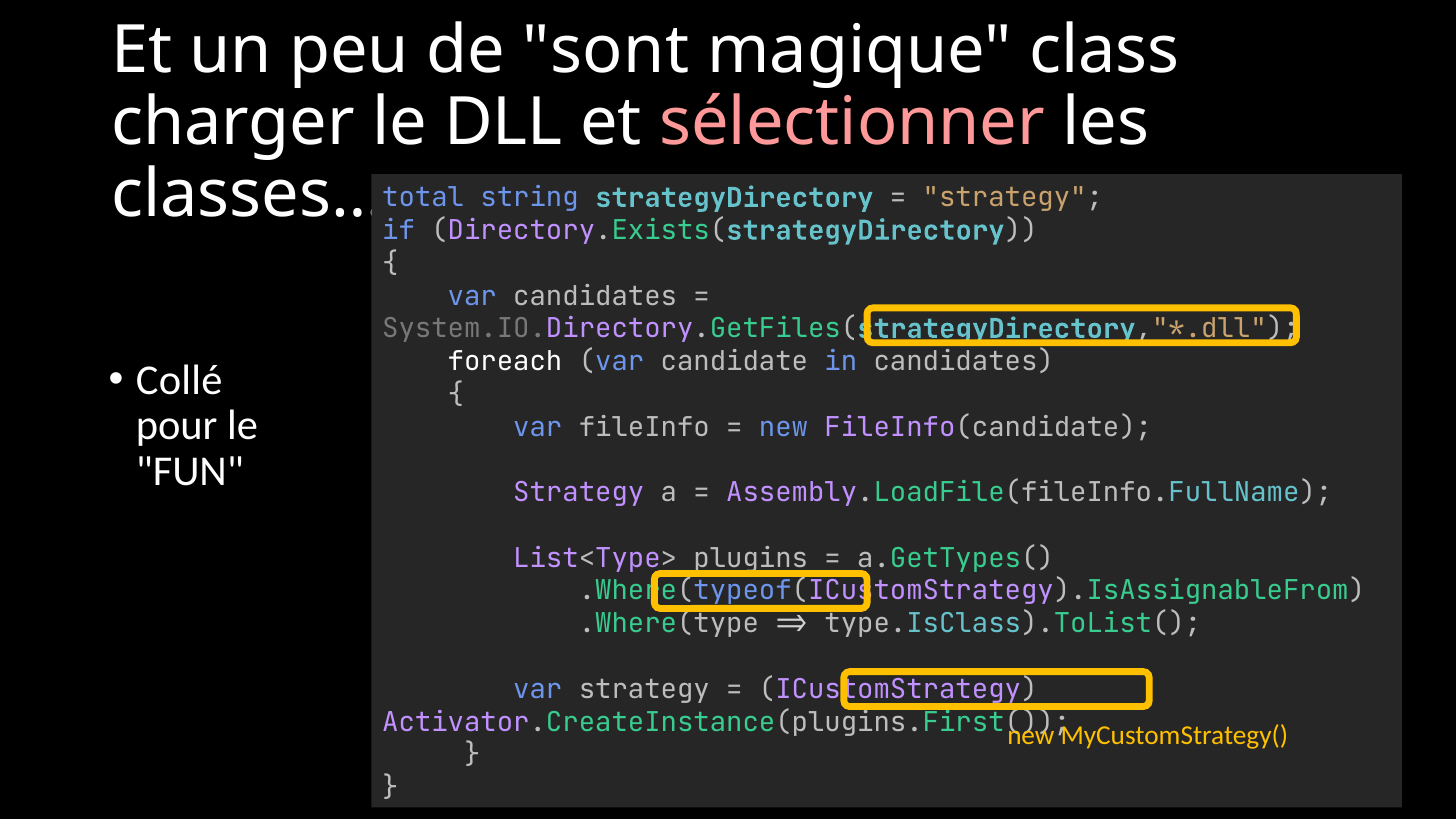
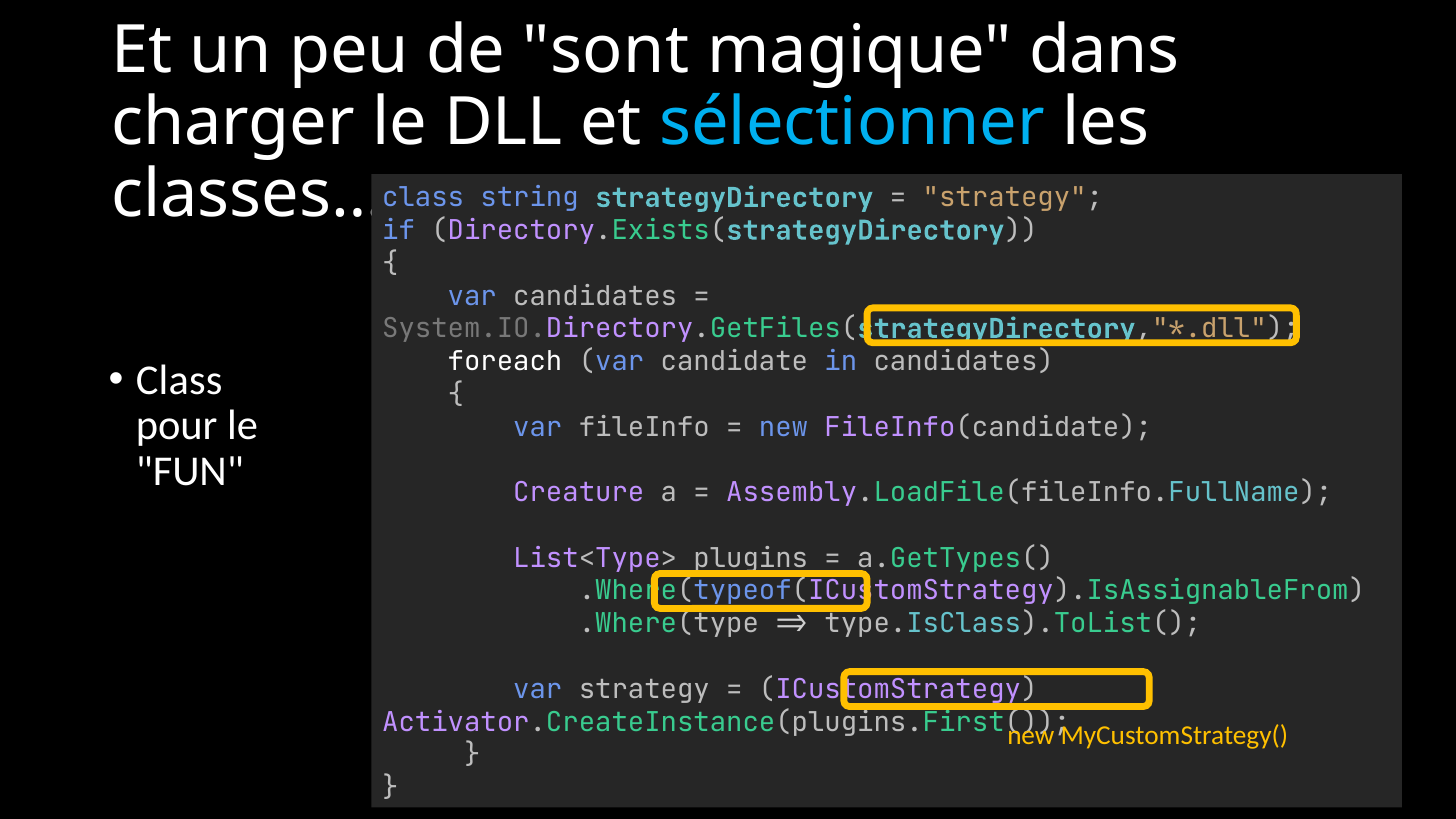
class: class -> dans (1104, 50)
sélectionner colour: pink -> light blue (852, 122)
total: total -> class (423, 198)
Collé: Collé -> Class (179, 380)
Strategy: Strategy -> Creature (579, 493)
